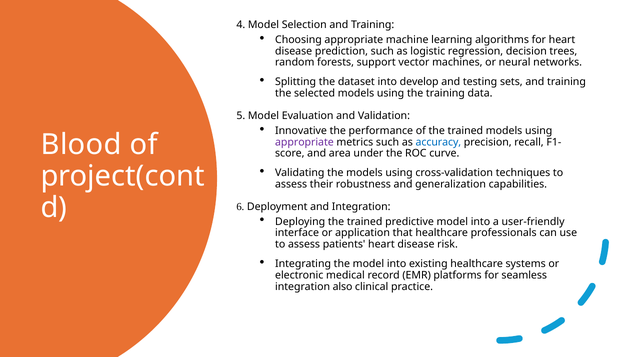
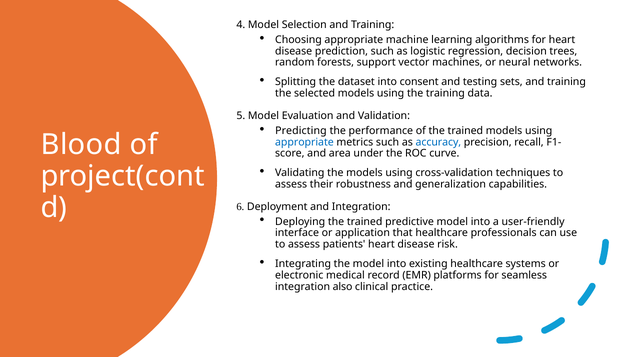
develop: develop -> consent (419, 82)
Innovative: Innovative -> Predicting (301, 131)
appropriate colour: purple -> blue (304, 142)
